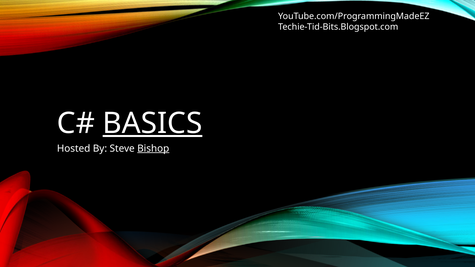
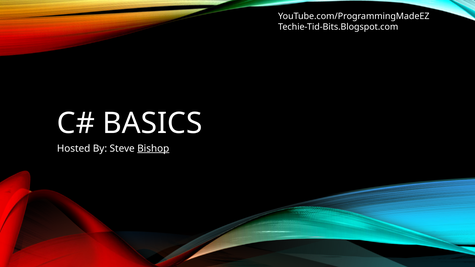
BASICS underline: present -> none (152, 123)
